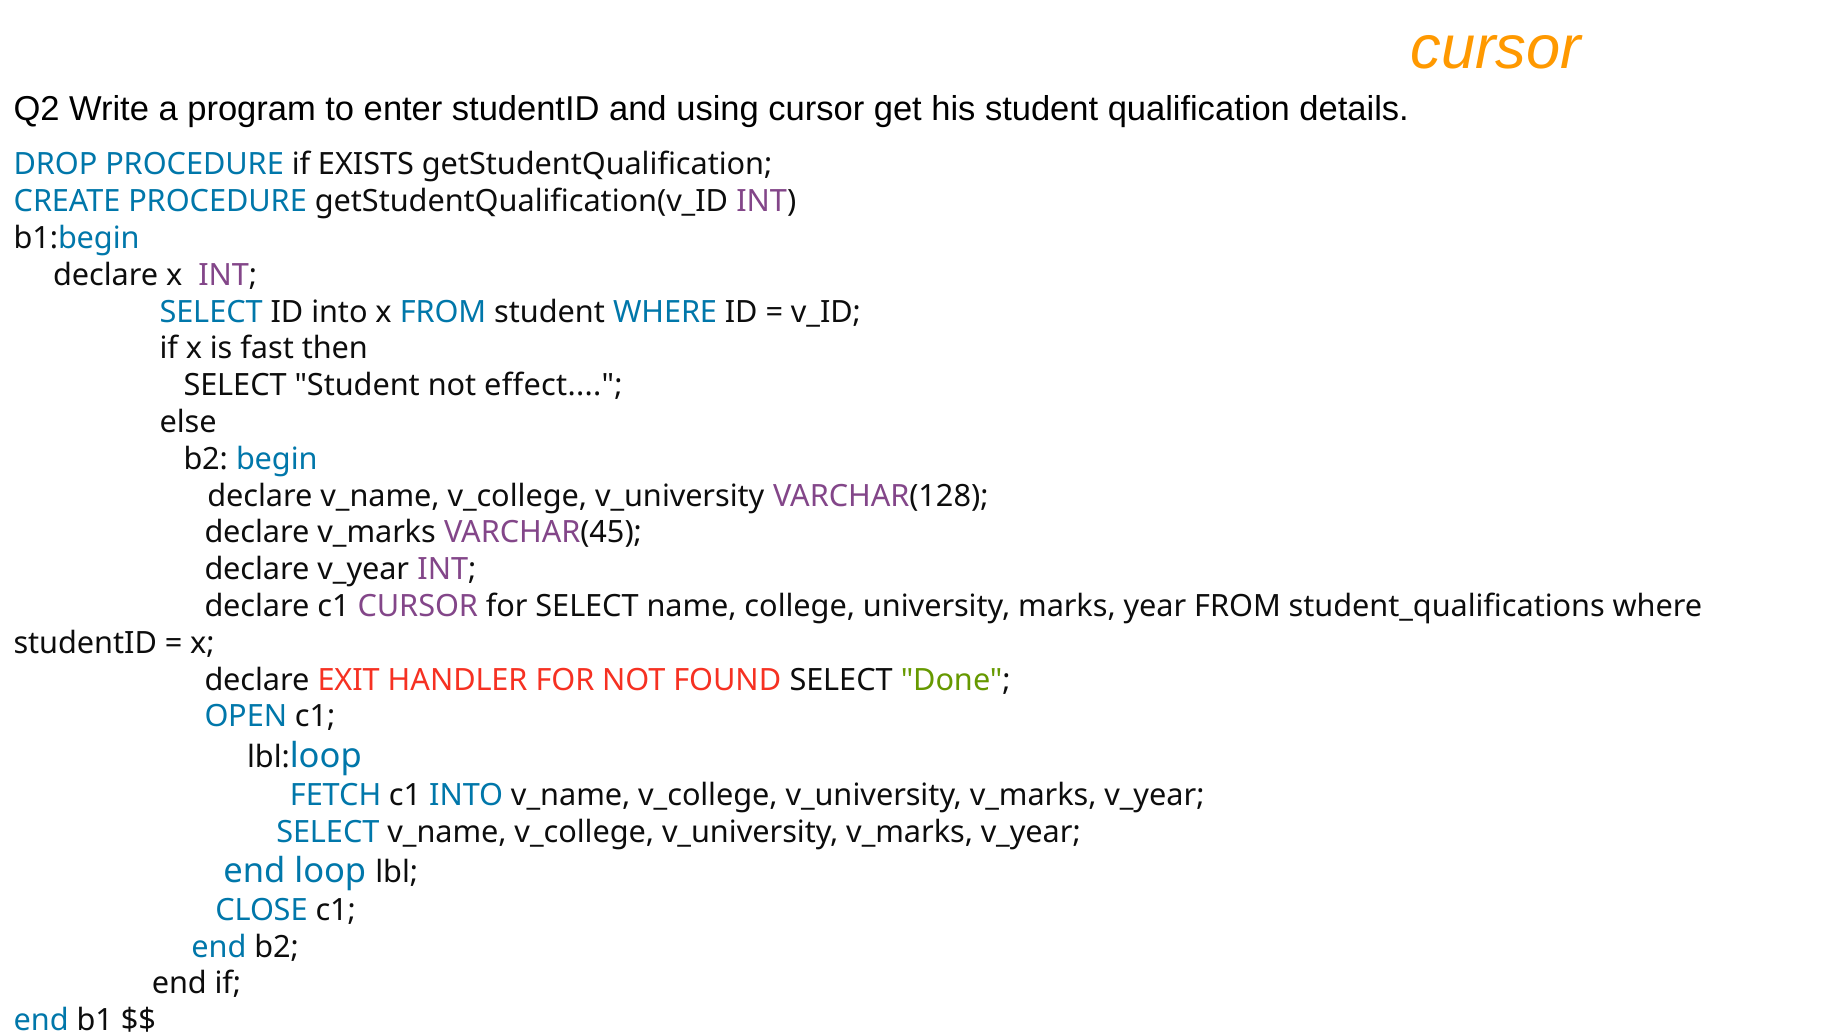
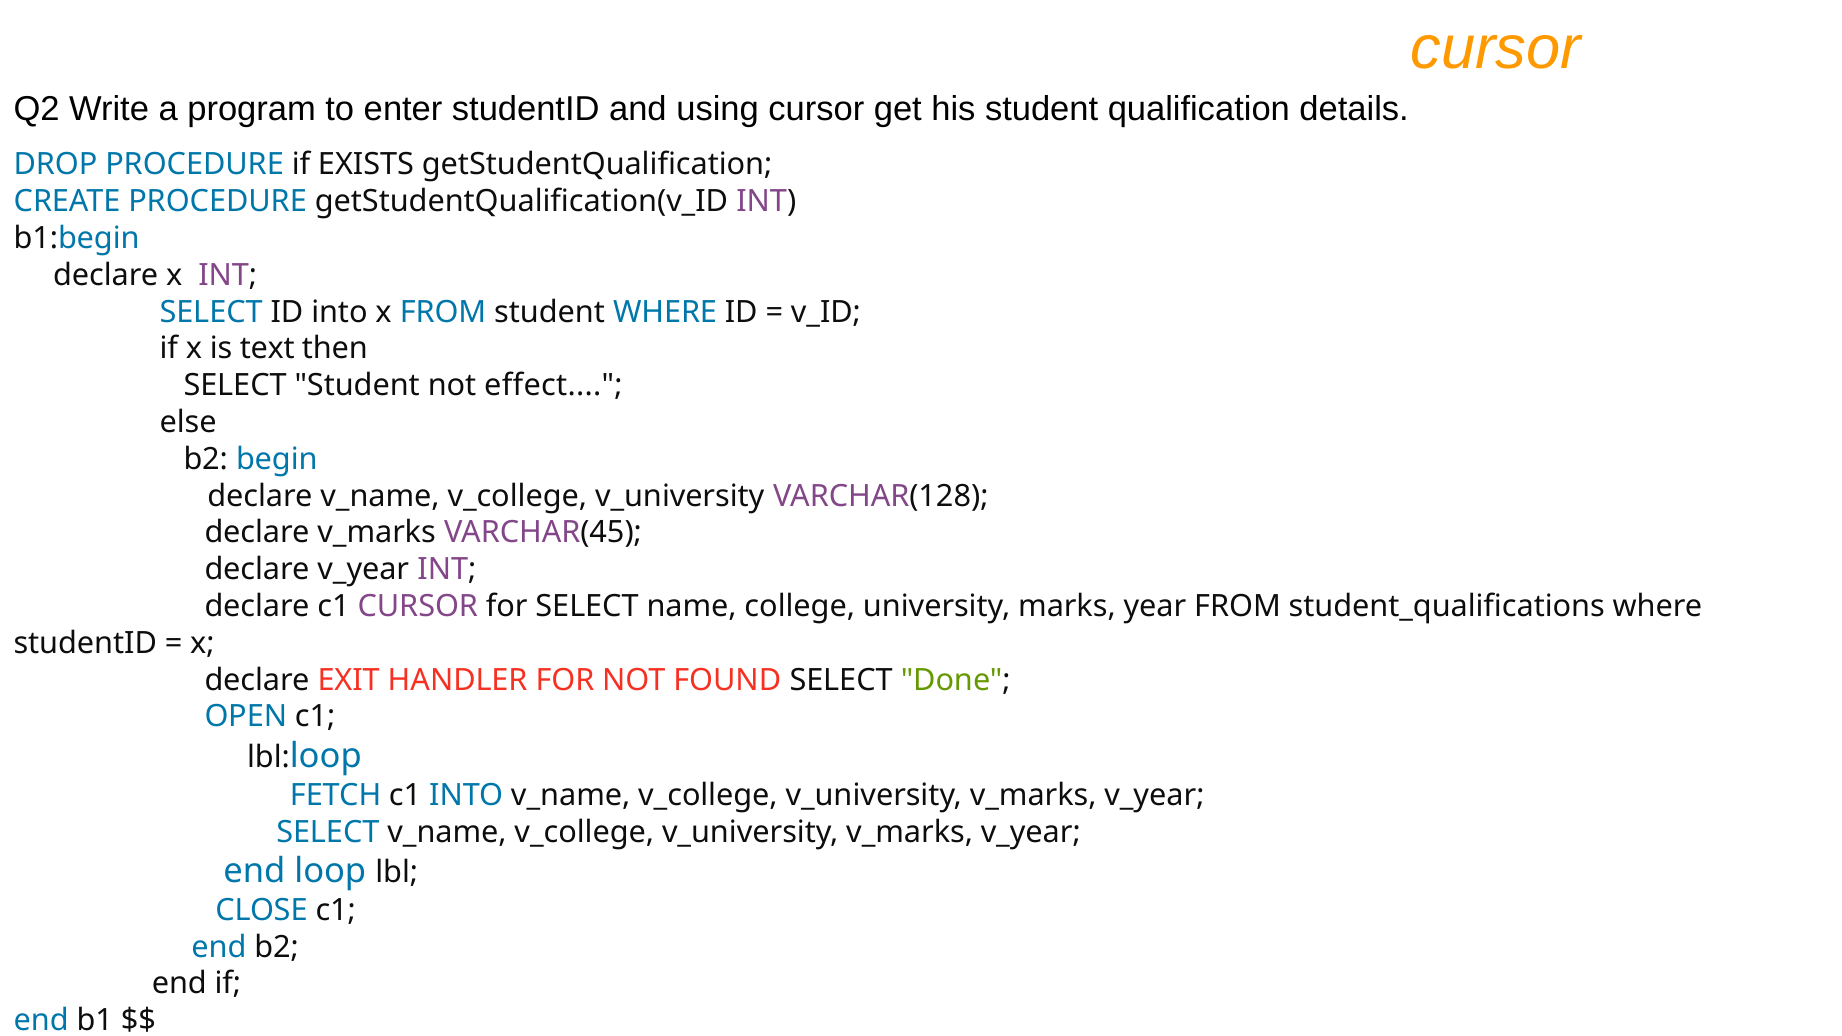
fast: fast -> text (267, 349)
